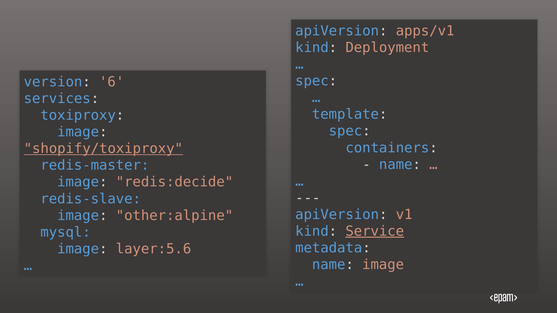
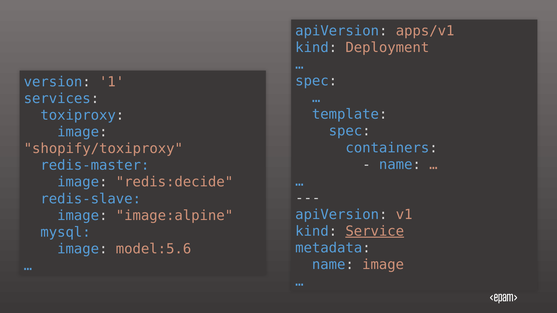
6: 6 -> 1 (112, 82)
shopify/toxiproxy underline: present -> none (103, 149)
other:alpine: other:alpine -> image:alpine (174, 216)
layer:5.6: layer:5.6 -> model:5.6 (154, 249)
